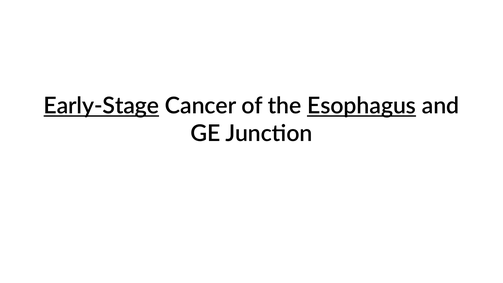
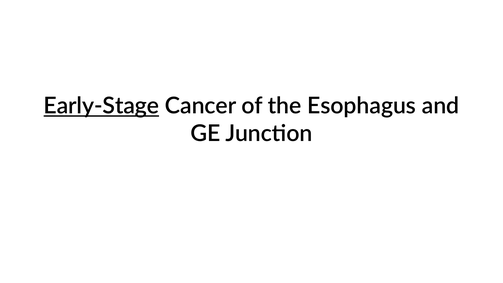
Esophagus underline: present -> none (362, 106)
